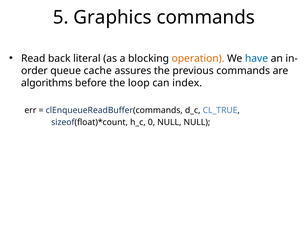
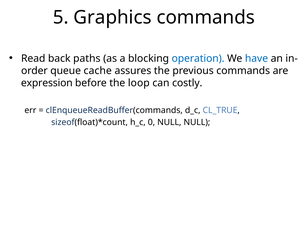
literal: literal -> paths (87, 58)
operation colour: orange -> blue (198, 58)
algorithms: algorithms -> expression (47, 83)
index: index -> costly (187, 83)
